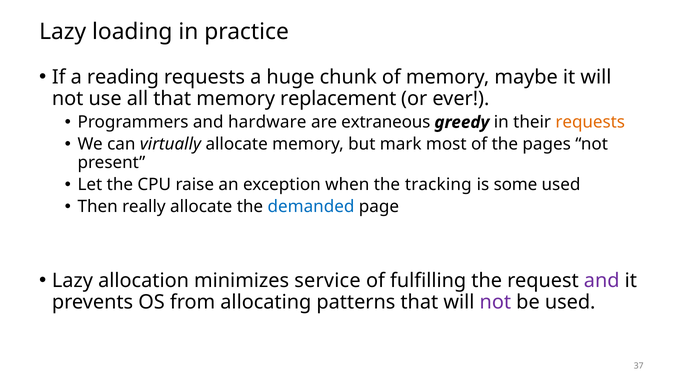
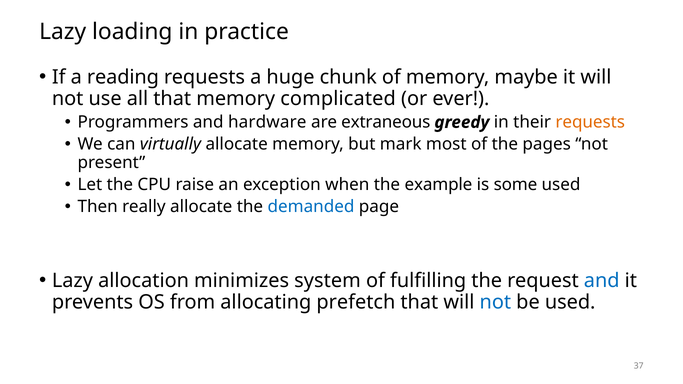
replacement: replacement -> complicated (338, 99)
tracking: tracking -> example (438, 185)
service: service -> system (328, 281)
and colour: purple -> blue (602, 281)
patterns: patterns -> prefetch (356, 302)
not colour: purple -> blue (495, 302)
